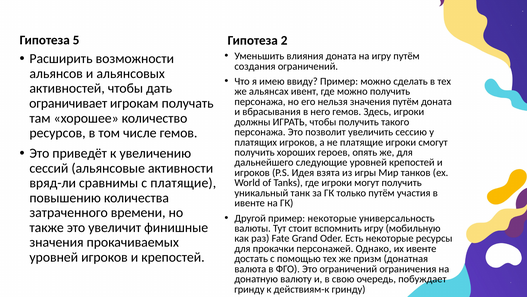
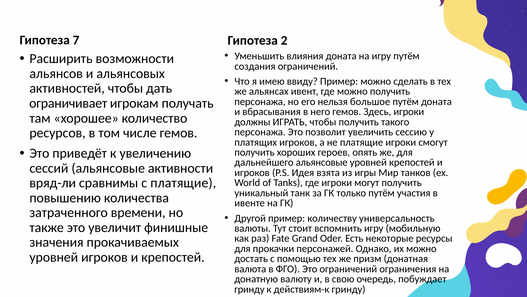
5: 5 -> 7 (76, 40)
нельзя значения: значения -> большое (370, 101)
дальнейшего следующие: следующие -> альянсовые (322, 162)
пример некоторые: некоторые -> количеству (332, 218)
их ивенте: ивенте -> можно (421, 248)
